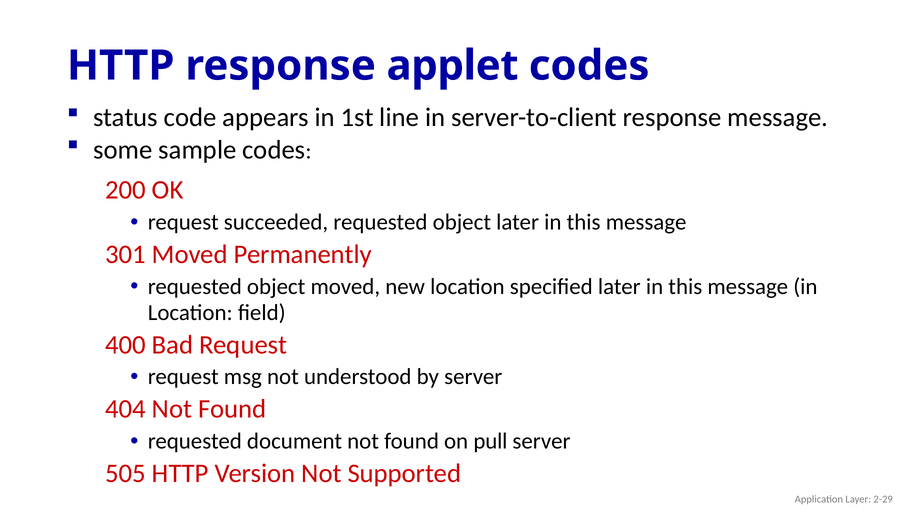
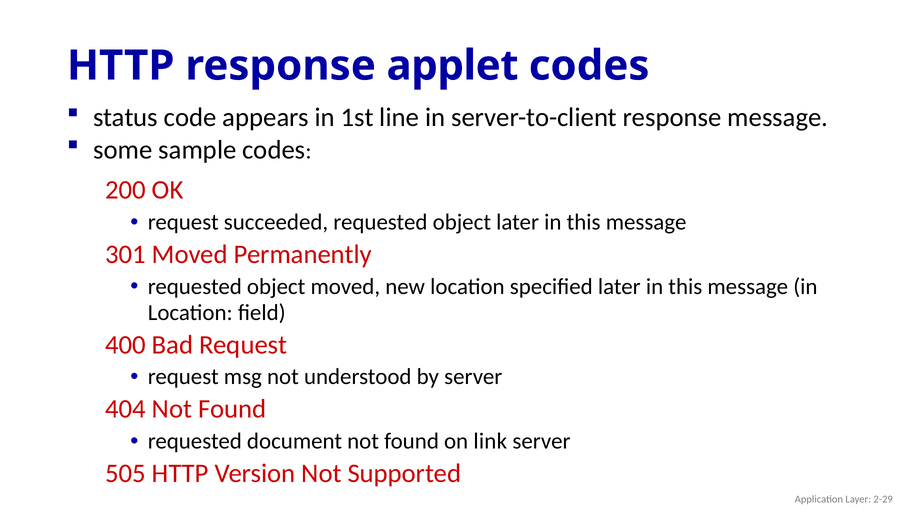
pull: pull -> link (490, 441)
